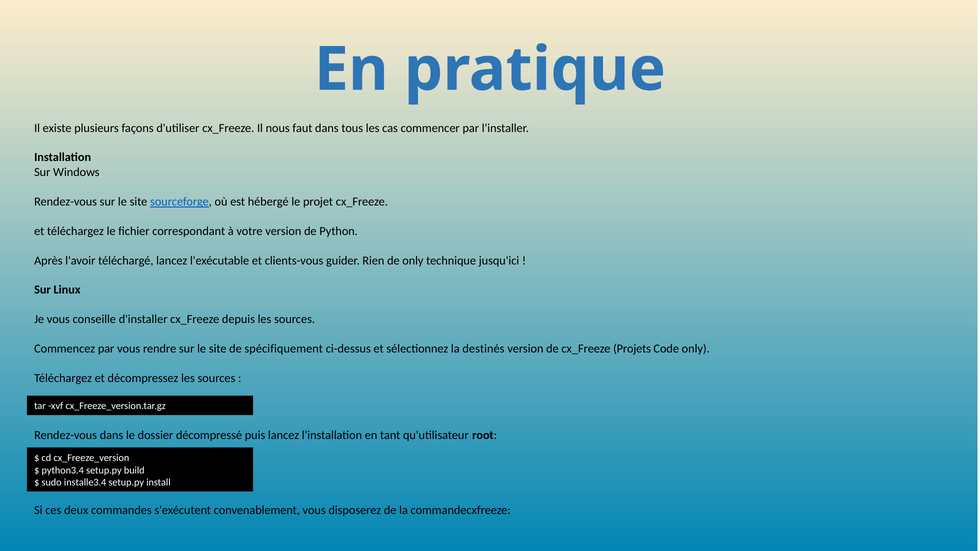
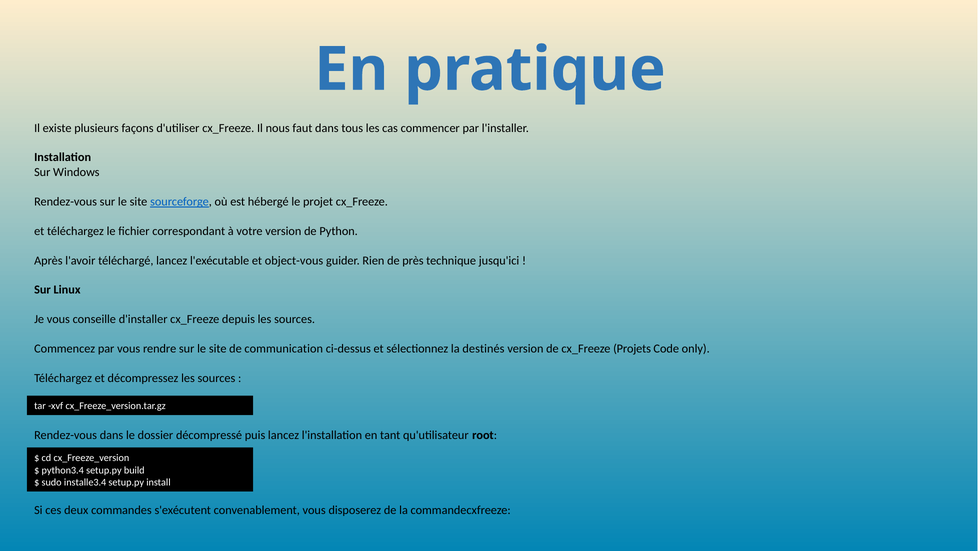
clients-vous: clients-vous -> object-vous (294, 261)
de only: only -> près (413, 261)
spécifiquement: spécifiquement -> communication (284, 349)
